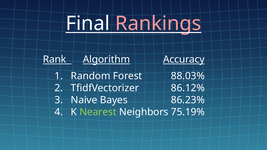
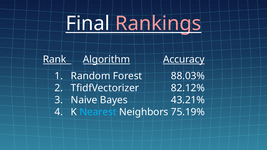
86.12%: 86.12% -> 82.12% (188, 88)
86.23%: 86.23% -> 43.21% (188, 100)
Nearest colour: light green -> light blue (98, 112)
